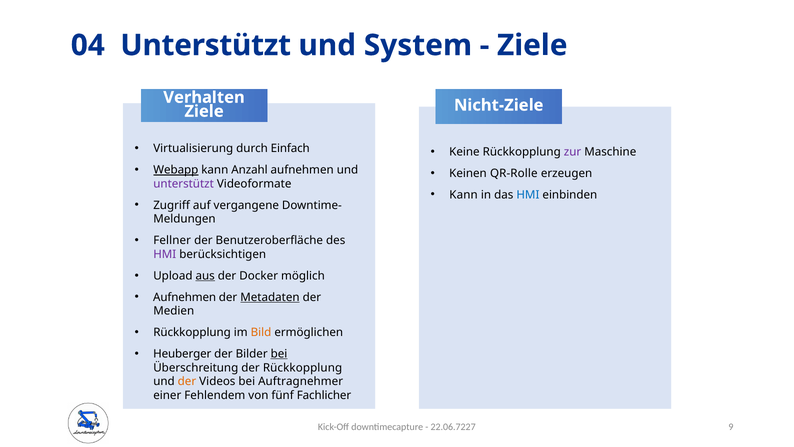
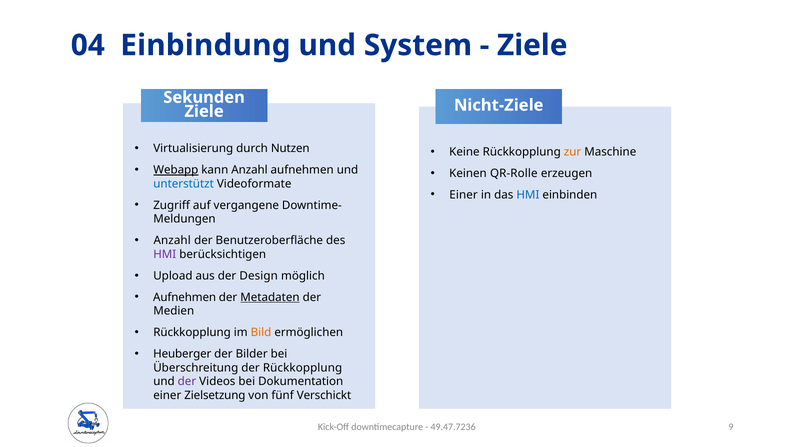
04 Unterstützt: Unterstützt -> Einbindung (205, 45)
Verhalten: Verhalten -> Sekunden (204, 97)
Einfach: Einfach -> Nutzen (290, 148)
zur colour: purple -> orange (573, 152)
unterstützt colour: purple -> blue (184, 184)
Kann: Kann -> Einer (464, 195)
Fellner: Fellner -> Anzahl (172, 240)
aus underline: present -> none (205, 276)
Docker: Docker -> Design (259, 276)
bei underline: present -> none (279, 354)
der colour: orange -> purple (187, 381)
Auftragnehmer: Auftragnehmer -> Dokumentation (301, 381)
Fehlendem: Fehlendem -> Zielsetzung (215, 395)
Fachlicher: Fachlicher -> Verschickt (324, 395)
22.06.7227: 22.06.7227 -> 49.47.7236 (453, 426)
